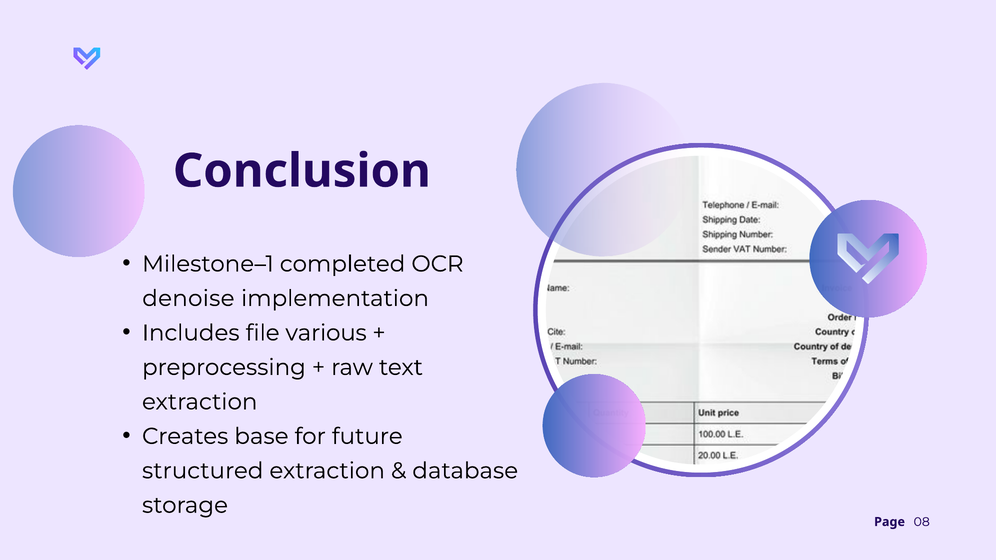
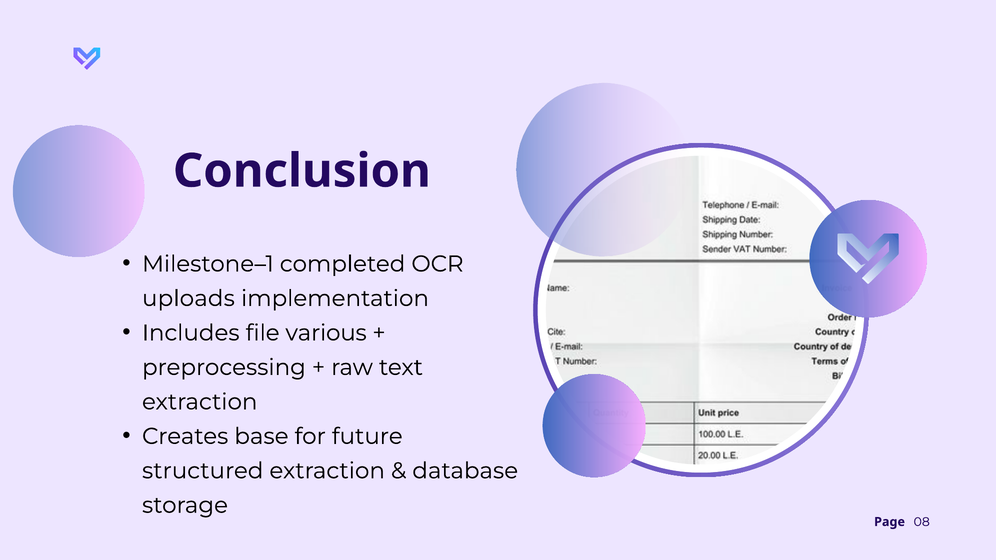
denoise: denoise -> uploads (188, 299)
